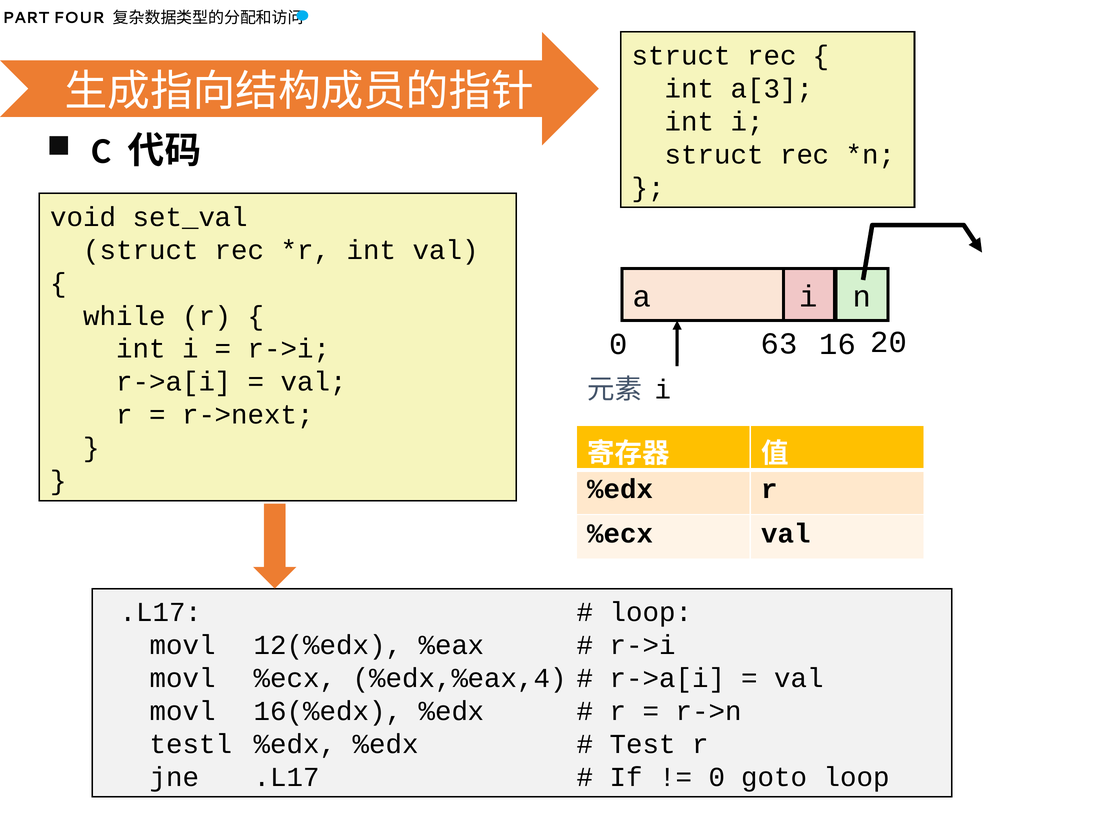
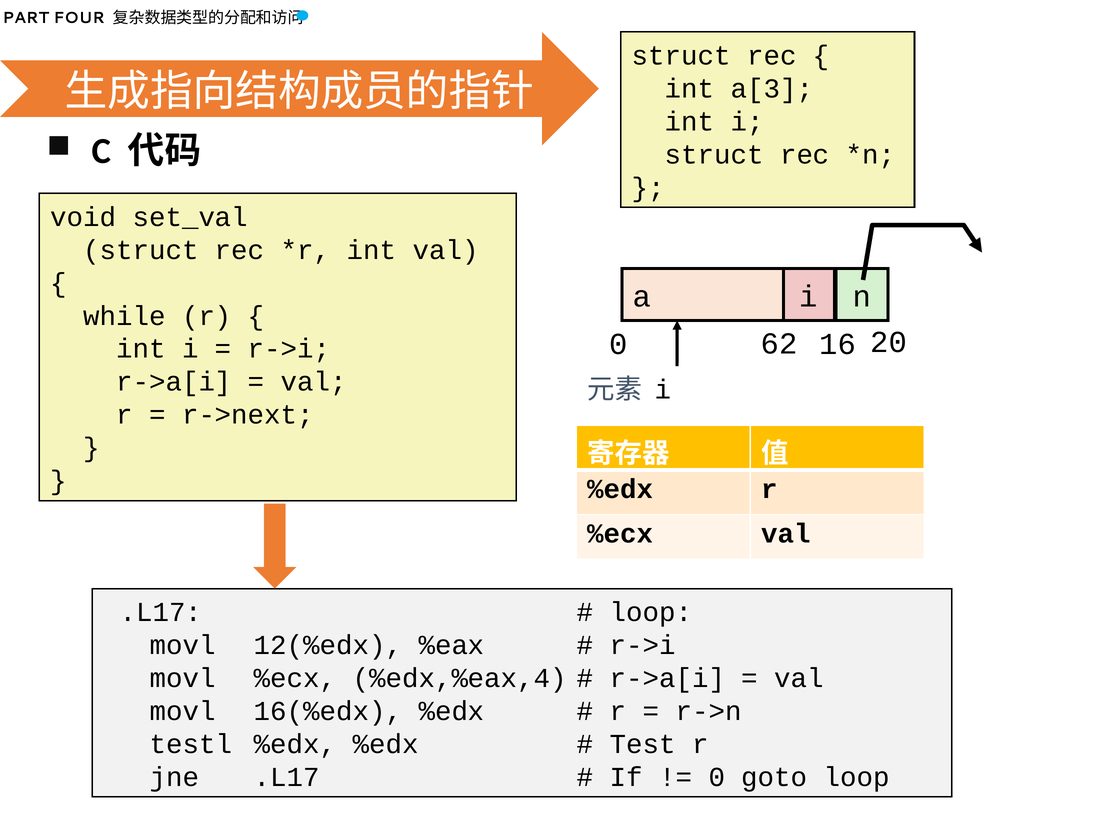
63: 63 -> 62 (779, 344)
